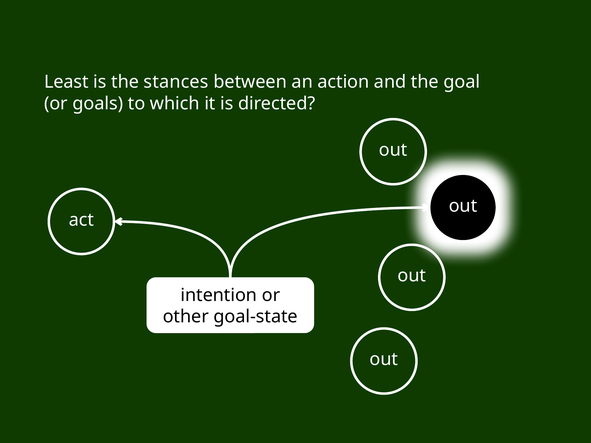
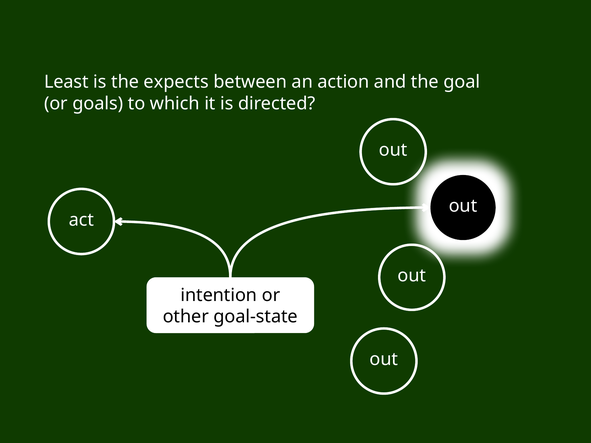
stances: stances -> expects (176, 82)
